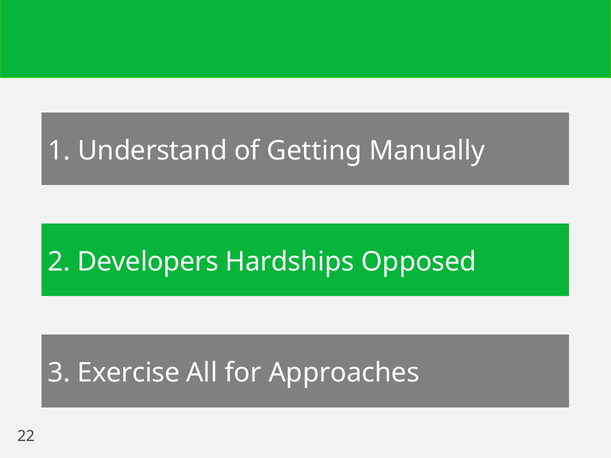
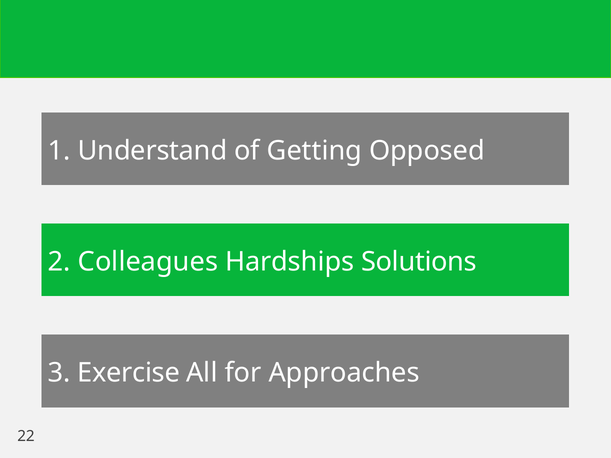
Manually: Manually -> Opposed (427, 151)
Developers: Developers -> Colleagues (148, 262)
Opposed: Opposed -> Solutions (419, 262)
